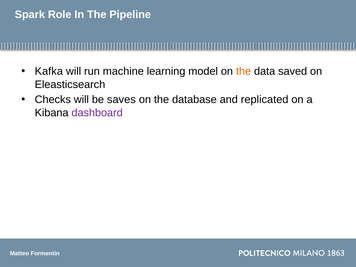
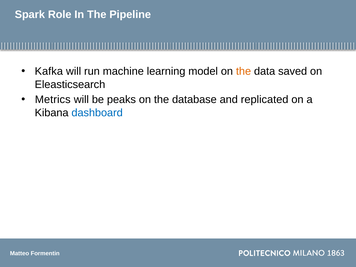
Checks: Checks -> Metrics (53, 100)
saves: saves -> peaks (121, 100)
dashboard colour: purple -> blue (97, 113)
